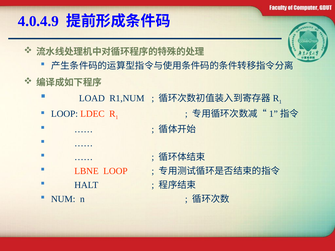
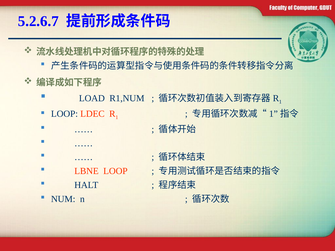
4.0.4.9: 4.0.4.9 -> 5.2.6.7 (38, 21)
